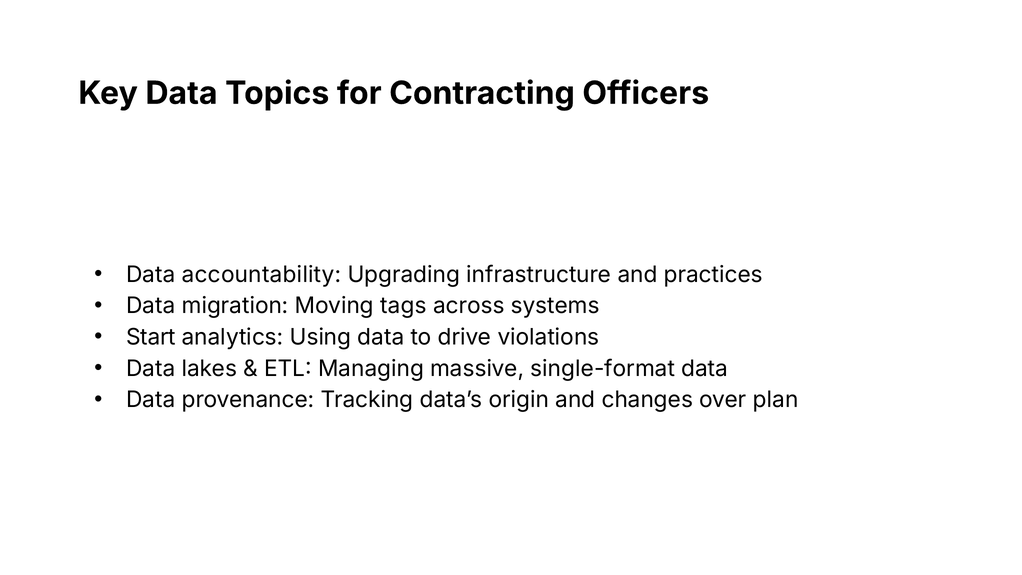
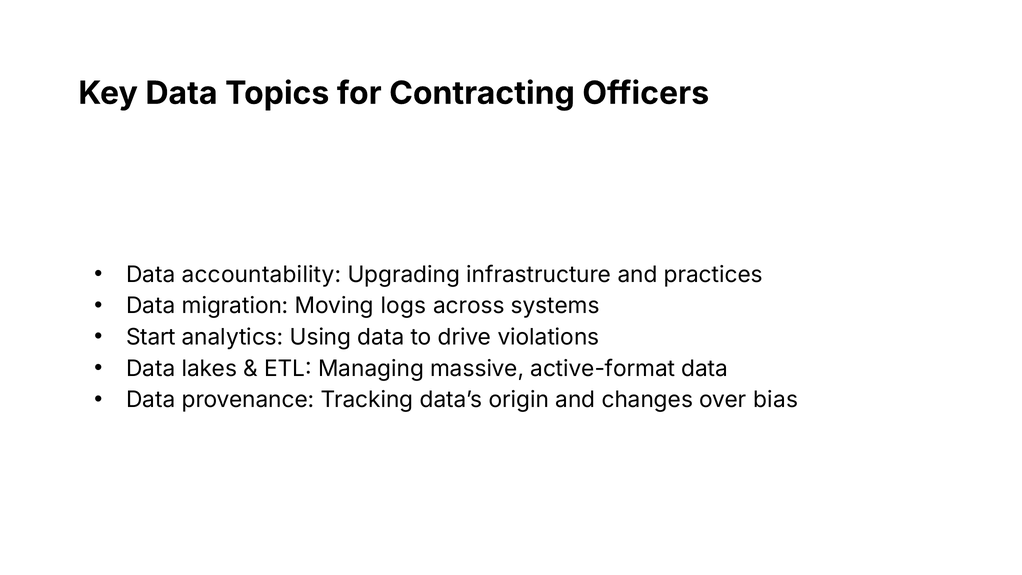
tags: tags -> logs (403, 306)
single-format: single-format -> active-format (603, 369)
plan: plan -> bias (776, 400)
